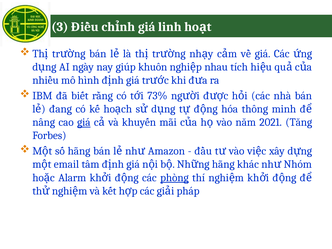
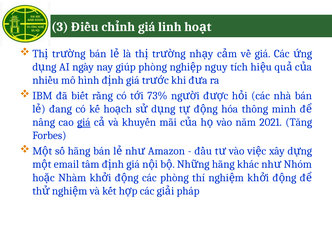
giúp khuôn: khuôn -> phòng (153, 67)
nhau: nhau -> nguy (216, 67)
Alarm: Alarm -> Nhàm (72, 178)
phòng underline: present -> none (174, 178)
